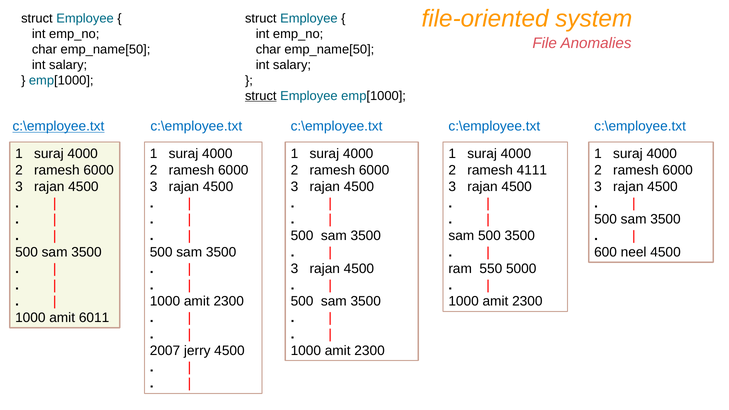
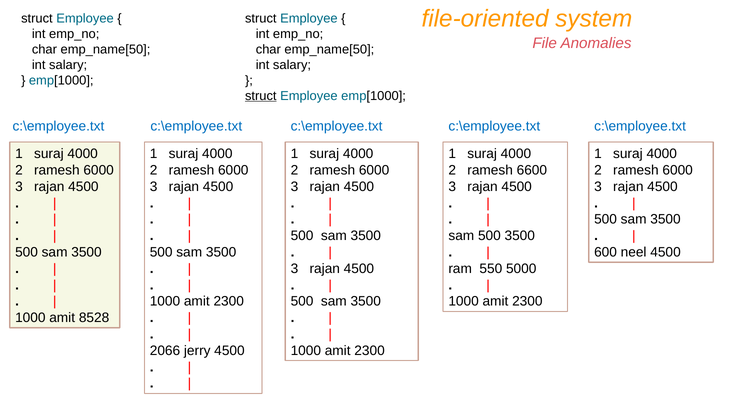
c:\employee.txt underline: present -> none (58, 126)
4111: 4111 -> 6600 (532, 170)
6011: 6011 -> 8528 (94, 318)
2007: 2007 -> 2066 (165, 351)
